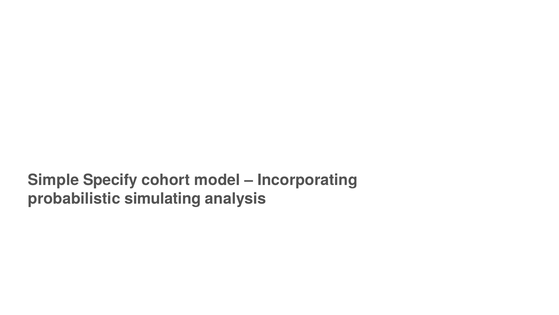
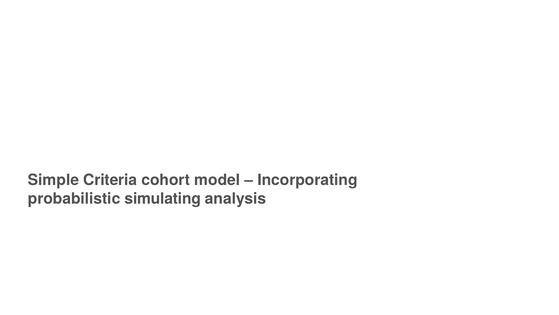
Specify: Specify -> Criteria (110, 180)
